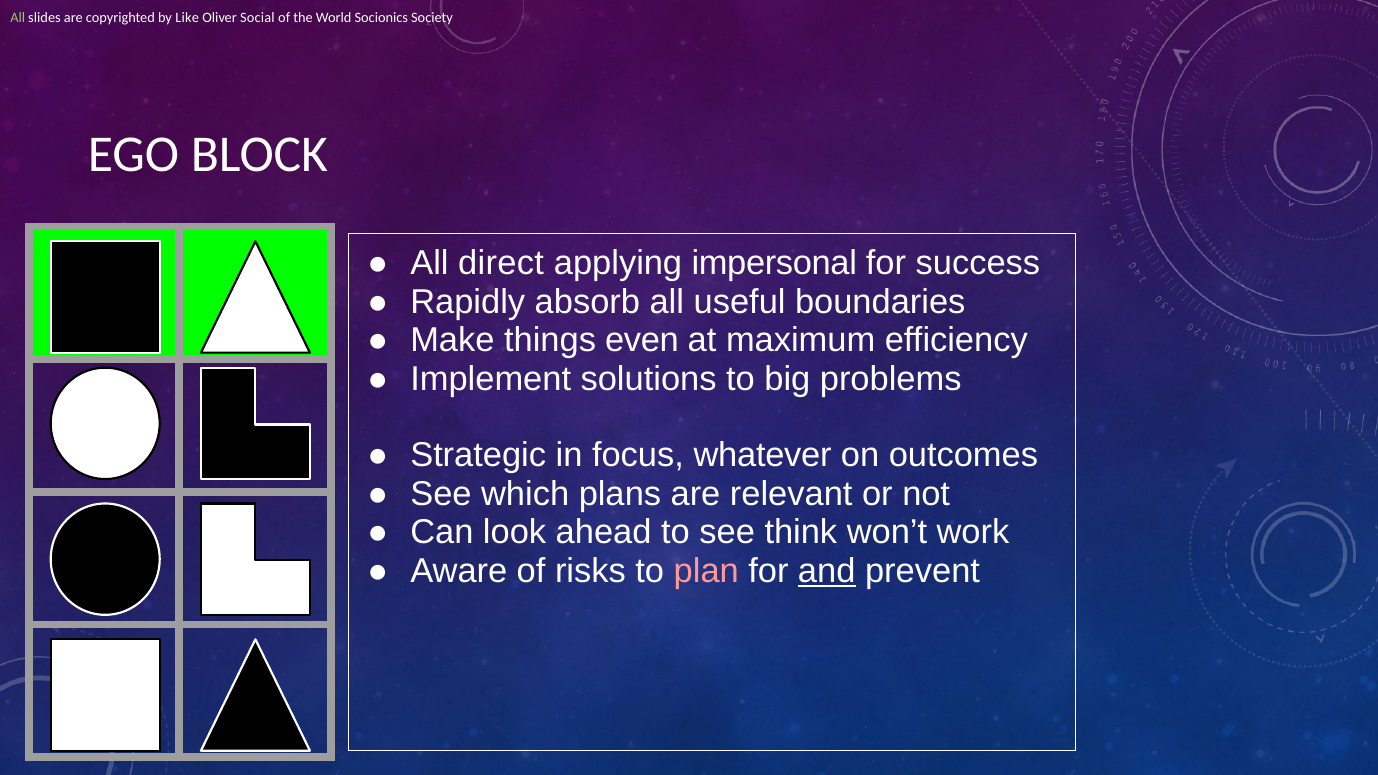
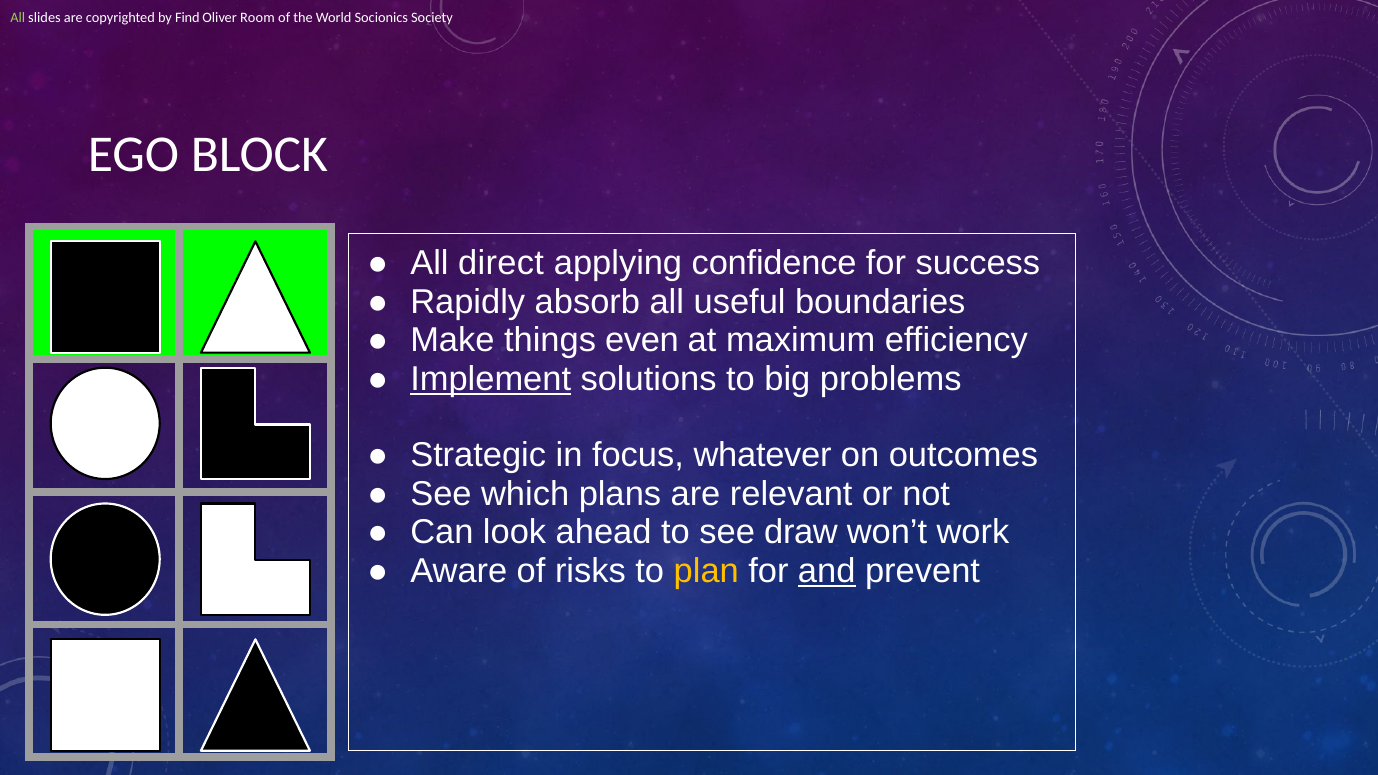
Like: Like -> Find (187, 18)
Social: Social -> Room (257, 18)
impersonal: impersonal -> confidence (774, 264)
Implement underline: none -> present (491, 379)
think: think -> draw (801, 532)
plan colour: pink -> yellow (706, 571)
